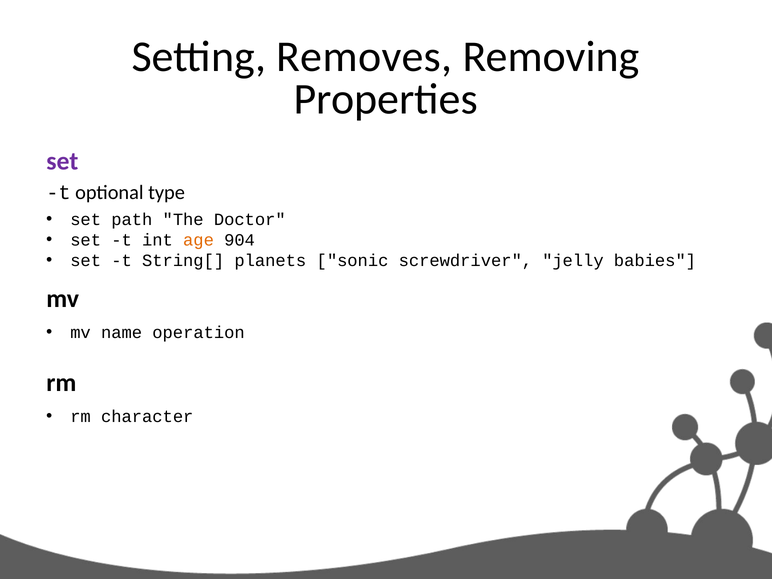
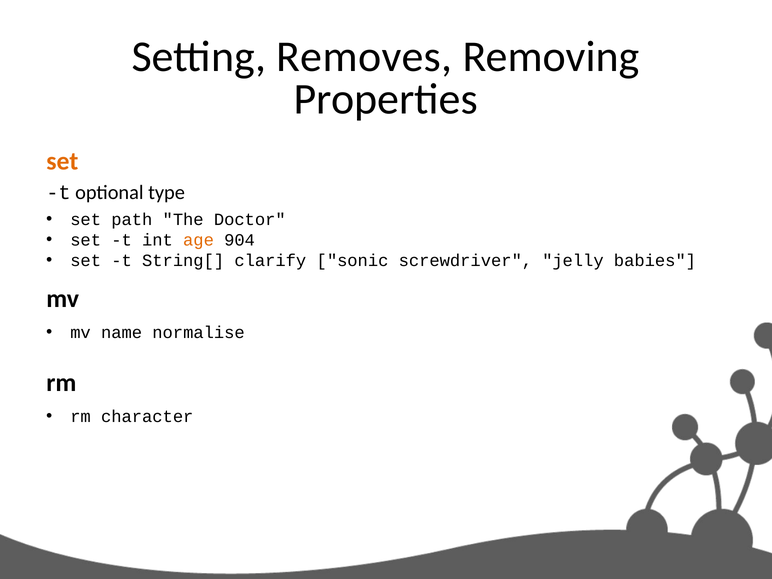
set colour: purple -> orange (62, 161)
planets: planets -> clarify (270, 261)
operation: operation -> normalise (199, 333)
